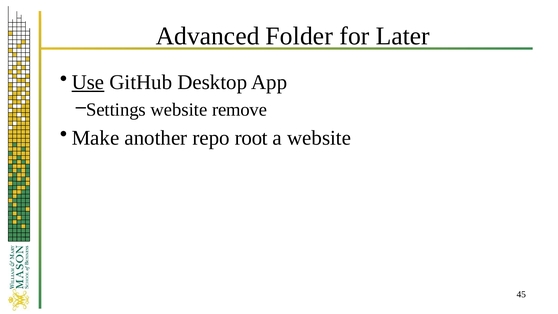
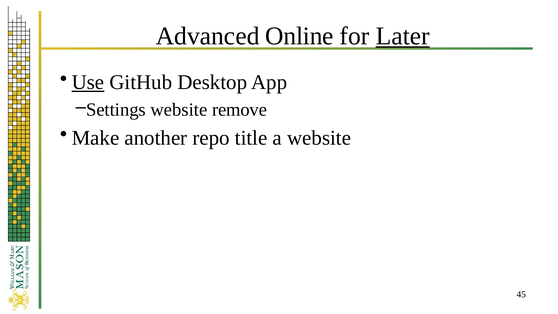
Folder: Folder -> Online (299, 36)
Later underline: none -> present (403, 36)
root: root -> title (251, 138)
